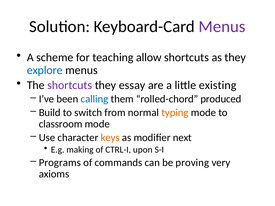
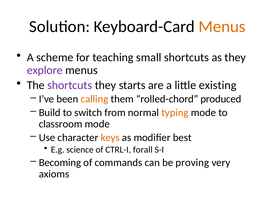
Menus colour: purple -> orange (222, 27)
allow: allow -> small (149, 57)
explore colour: blue -> purple (45, 70)
essay: essay -> starts (132, 85)
calling colour: blue -> orange (94, 99)
next: next -> best (182, 138)
making: making -> science (80, 150)
upon: upon -> forall (143, 150)
Programs: Programs -> Becoming (60, 163)
